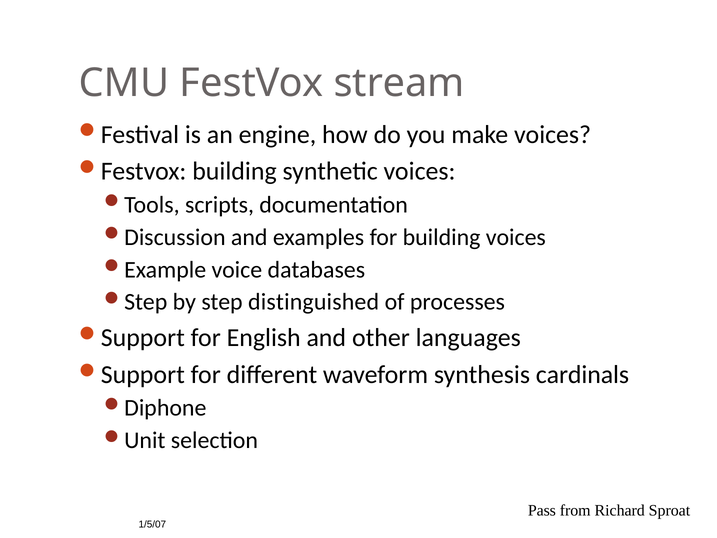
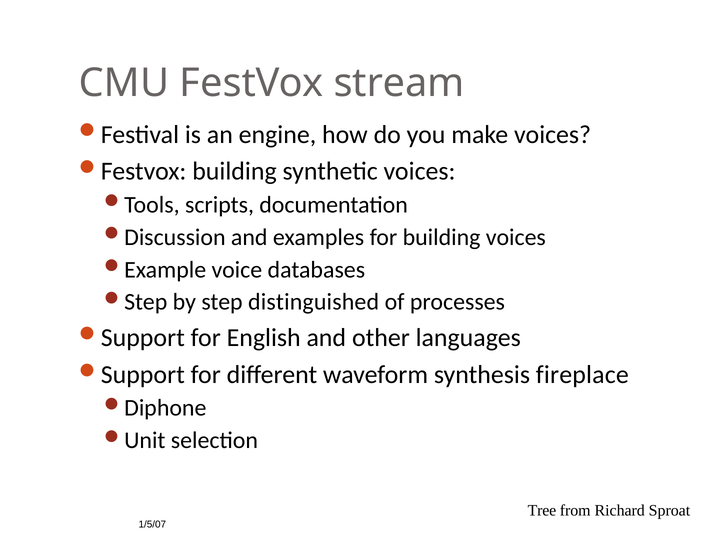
cardinals: cardinals -> fireplace (582, 374)
Pass: Pass -> Tree (542, 510)
